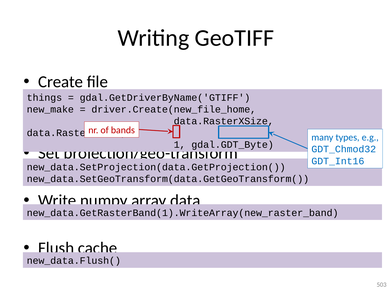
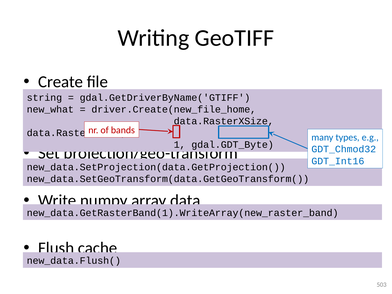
things: things -> string (44, 98)
new_make: new_make -> new_what (50, 109)
